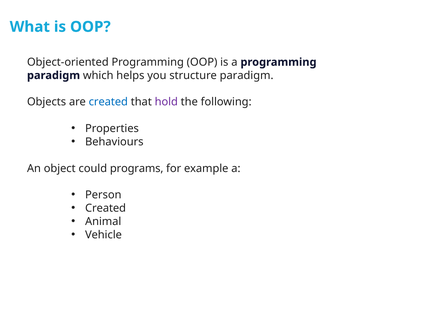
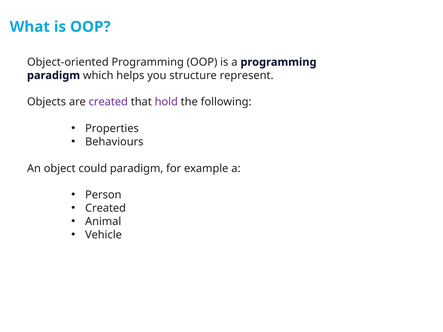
structure paradigm: paradigm -> represent (247, 75)
created colour: blue -> purple (108, 102)
could programs: programs -> paradigm (137, 169)
